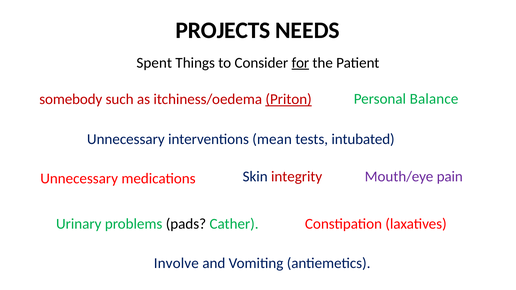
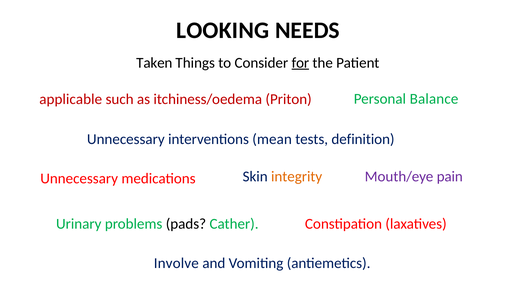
PROJECTS: PROJECTS -> LOOKING (223, 30)
Spent: Spent -> Taken (154, 63)
somebody: somebody -> applicable (71, 99)
Priton underline: present -> none (289, 99)
intubated: intubated -> definition (363, 139)
integrity colour: red -> orange (297, 177)
